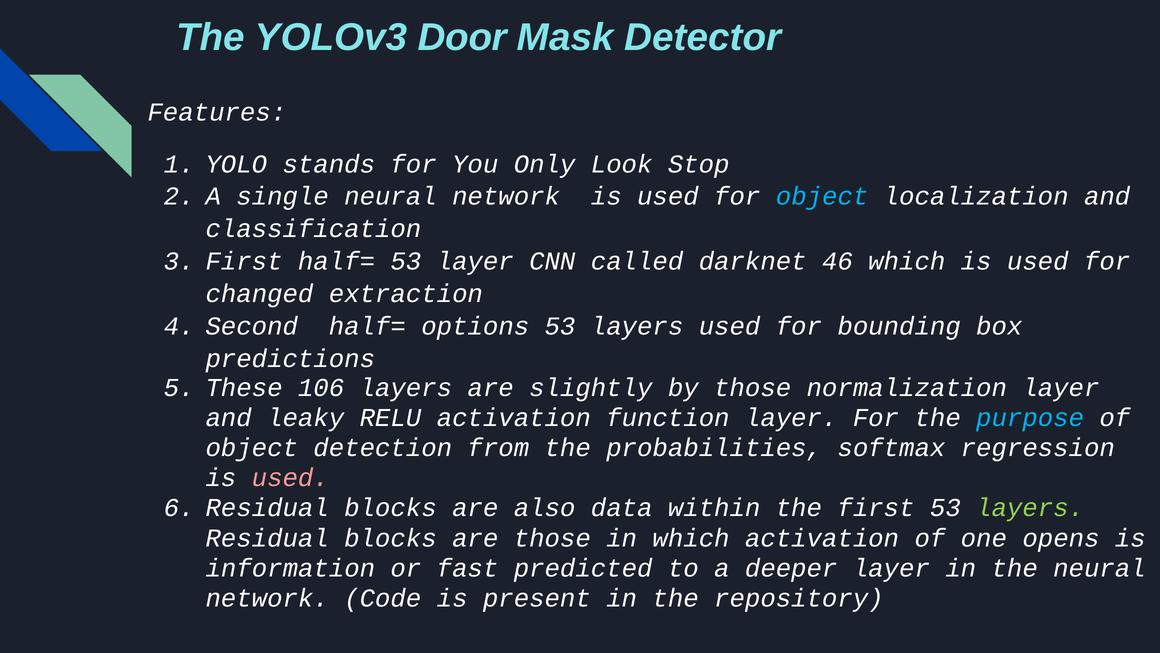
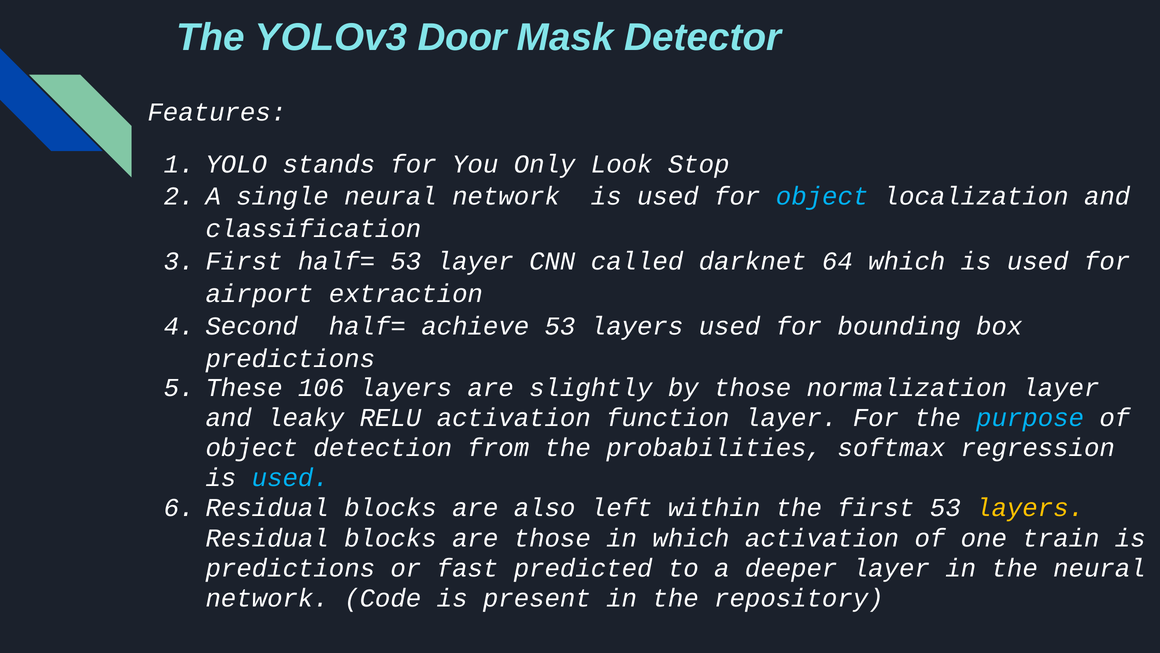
46: 46 -> 64 (837, 261)
changed: changed -> airport (259, 294)
options: options -> achieve (475, 326)
used colour: pink -> light blue (290, 478)
data: data -> left (622, 508)
layers colour: light green -> yellow (1030, 508)
opens: opens -> train (1061, 538)
information: information -> predictions (290, 568)
